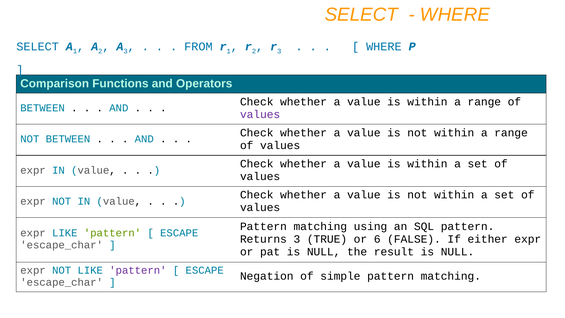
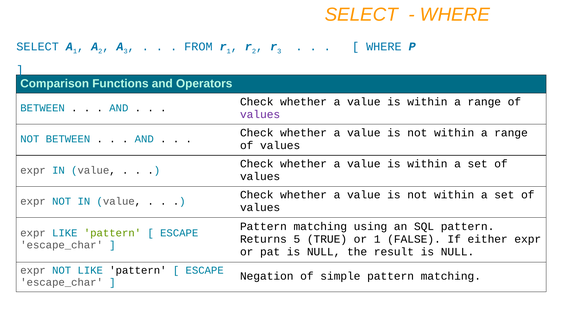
Returns 3: 3 -> 5 (297, 239)
or 6: 6 -> 1 (377, 239)
pattern colour: purple -> black (138, 270)
